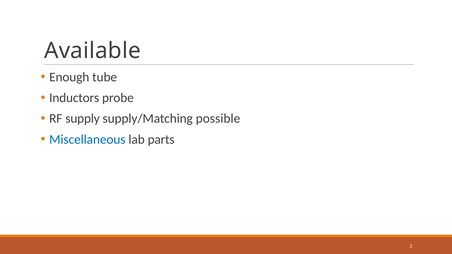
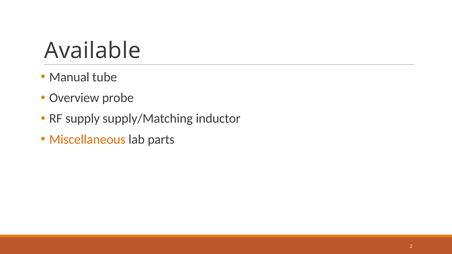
Enough: Enough -> Manual (69, 77)
Inductors: Inductors -> Overview (74, 98)
possible: possible -> inductor (218, 119)
Miscellaneous colour: blue -> orange (87, 140)
